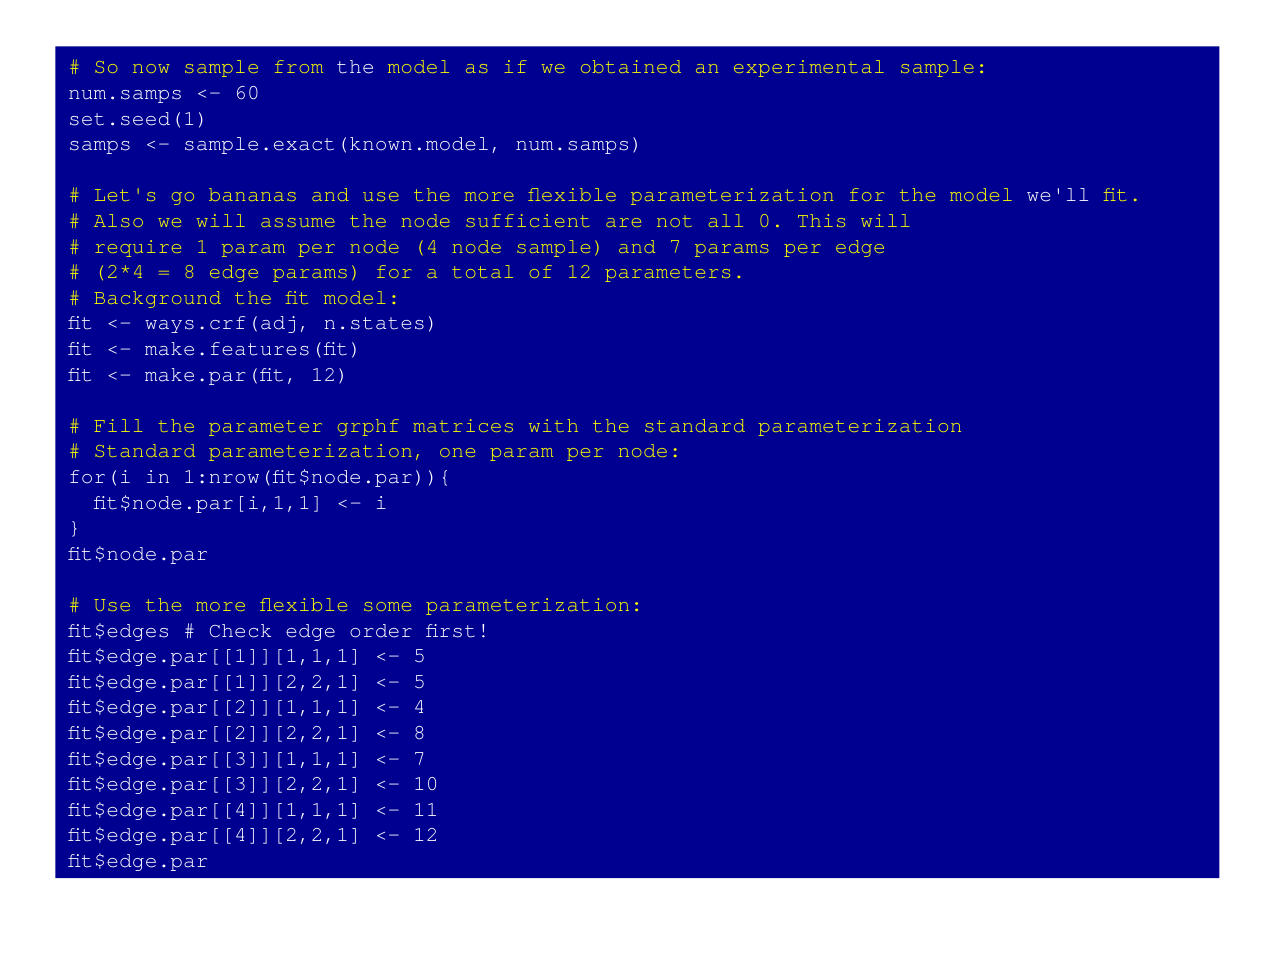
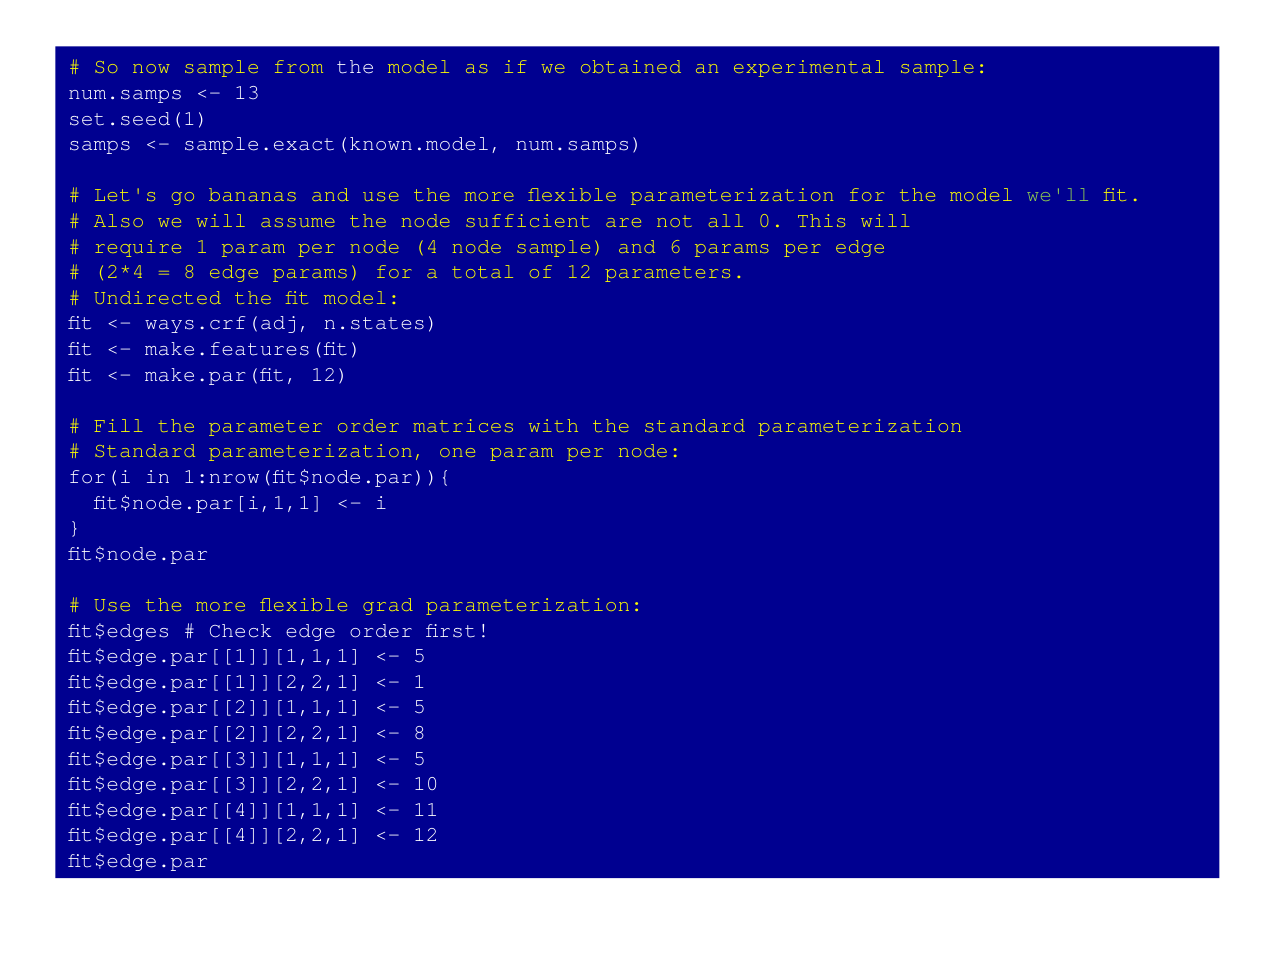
60: 60 -> 13 (247, 92)
we'll colour: white -> light green (1059, 195)
and 7: 7 -> 6 (675, 246)
Background: Background -> Undirected (158, 297)
parameter grphf: grphf -> order (368, 425)
some: some -> grad (388, 604)
5: 5 -> 1 (420, 681)
4: 4 -> 5 (420, 706)
7: 7 -> 5 (420, 757)
